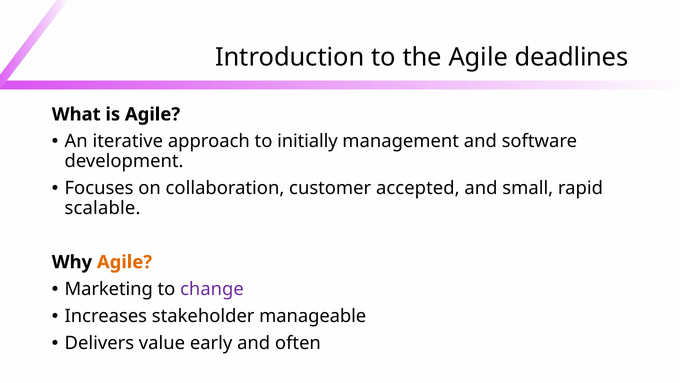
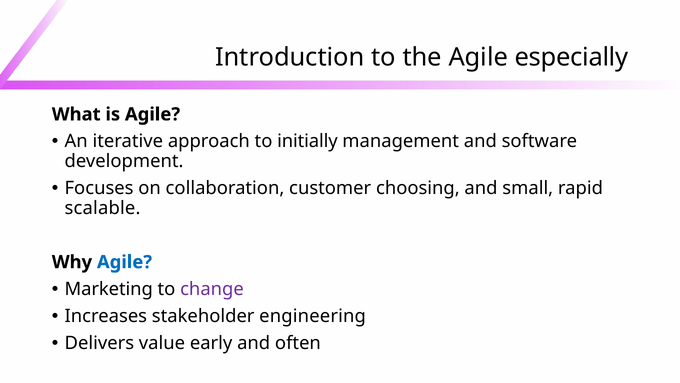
deadlines: deadlines -> especially (571, 57)
accepted: accepted -> choosing (418, 188)
Agile colour: orange -> blue (124, 262)
manageable: manageable -> engineering (313, 316)
